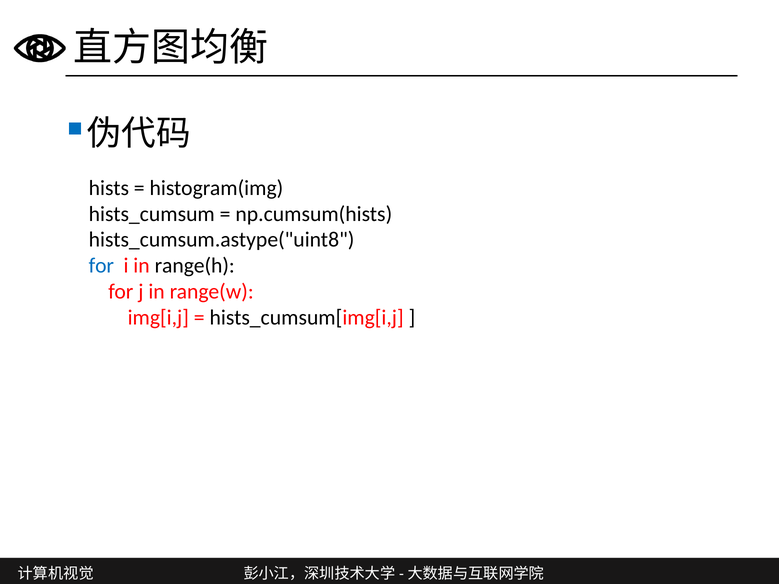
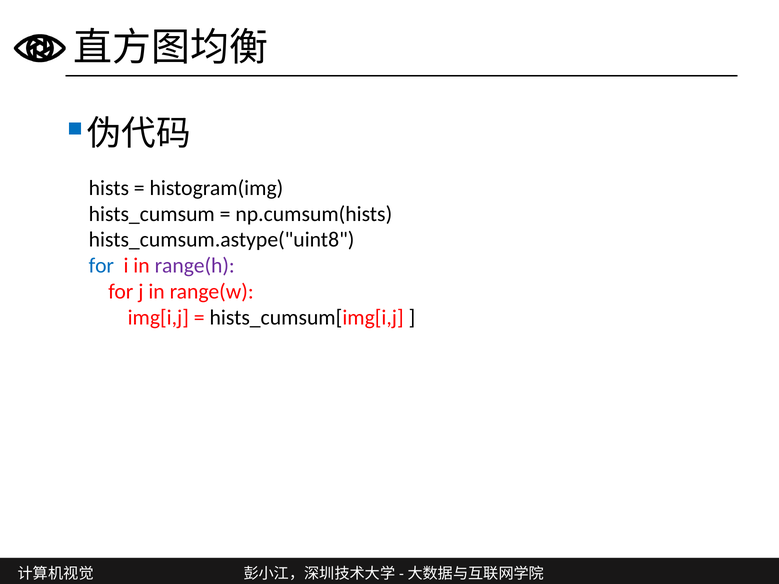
range(h colour: black -> purple (195, 266)
